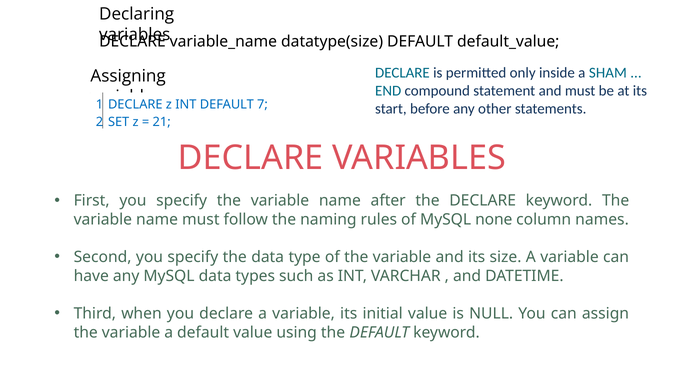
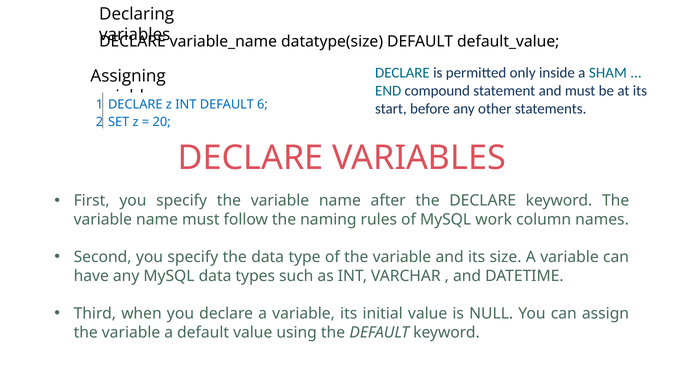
7: 7 -> 6 (263, 104)
21: 21 -> 20 (162, 122)
none: none -> work (494, 219)
